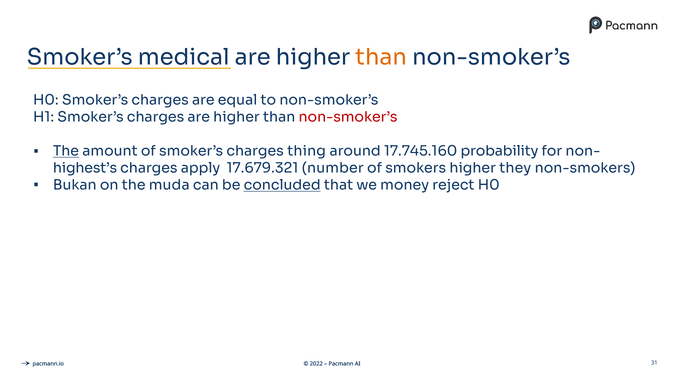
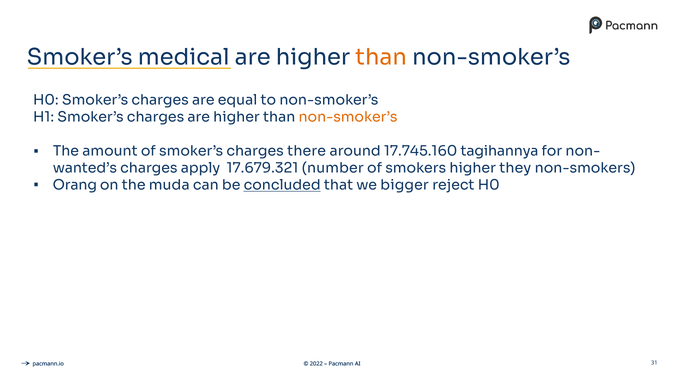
non-smoker’s colour: red -> orange (348, 117)
The underline: present -> none (66, 151)
thing: thing -> there (307, 151)
probability: probability -> tagihannya (500, 151)
highest’s: highest’s -> wanted’s (85, 168)
Bukan: Bukan -> Orang (75, 185)
money: money -> bigger (405, 185)
